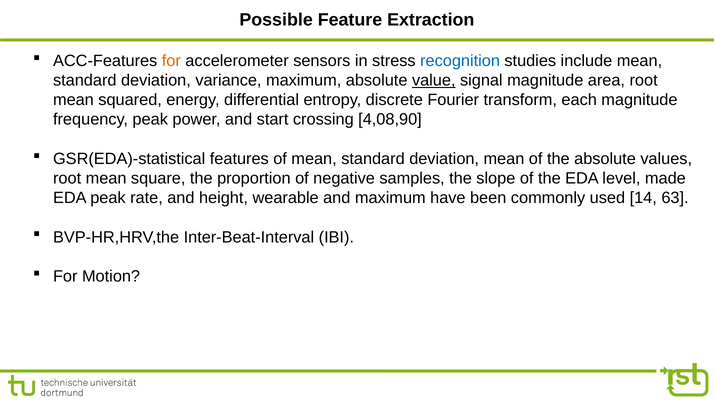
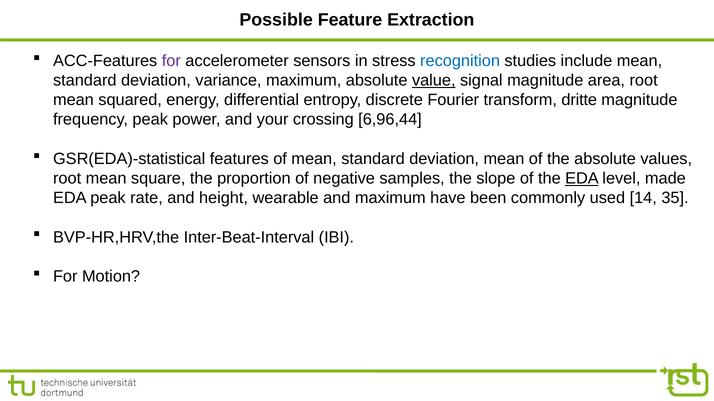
for colour: orange -> purple (171, 61)
each: each -> dritte (579, 100)
start: start -> your (273, 120)
4,08,90: 4,08,90 -> 6,96,44 (390, 120)
EDA underline: none -> present (582, 179)
63: 63 -> 35 (675, 198)
